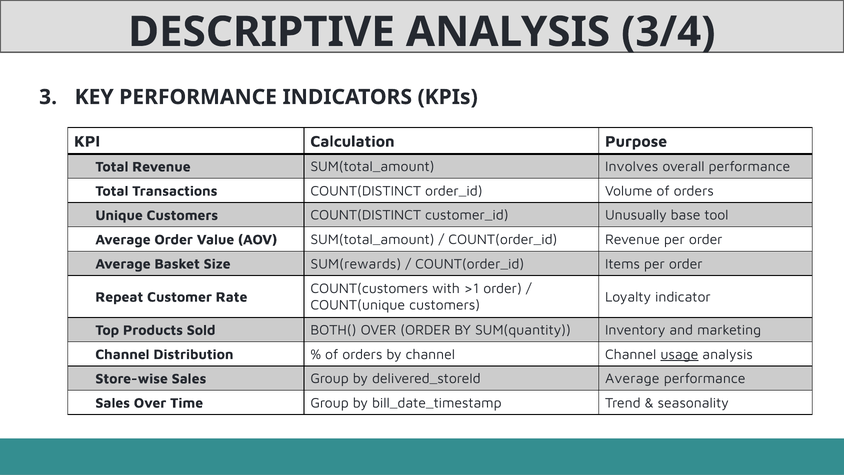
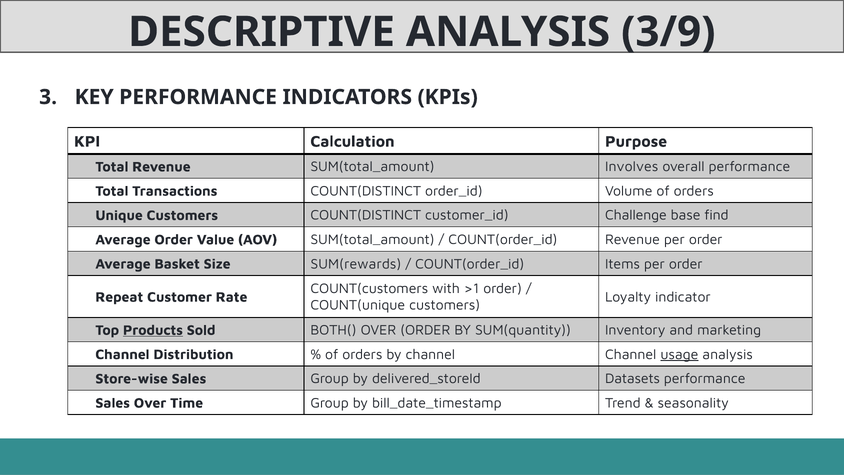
3/4: 3/4 -> 3/9 (668, 32)
Unusually: Unusually -> Challenge (636, 215)
tool: tool -> find (716, 215)
Products underline: none -> present (153, 330)
Average: Average -> Datasets (632, 379)
